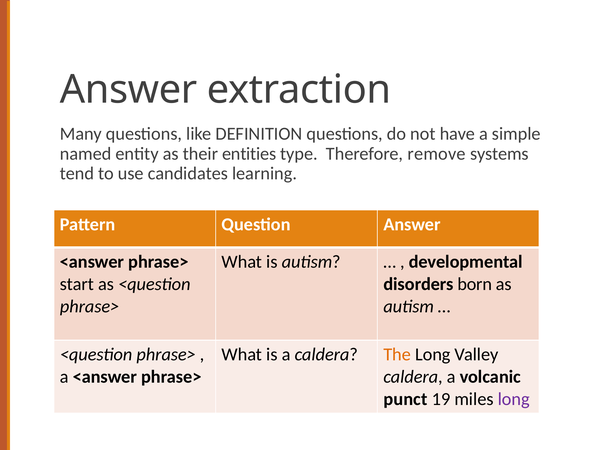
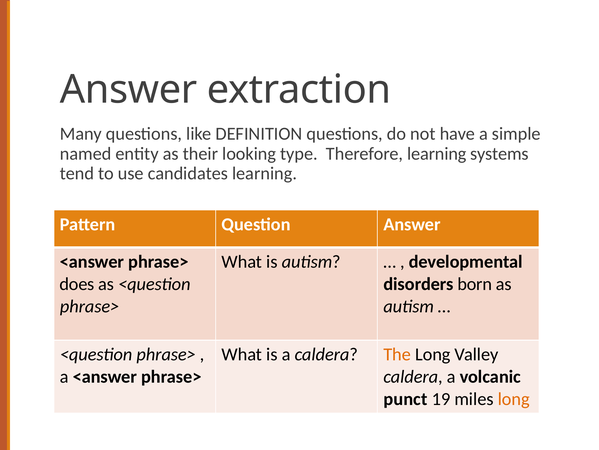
entities: entities -> looking (249, 153)
Therefore remove: remove -> learning (437, 153)
start: start -> does (77, 284)
long colour: purple -> orange (514, 398)
